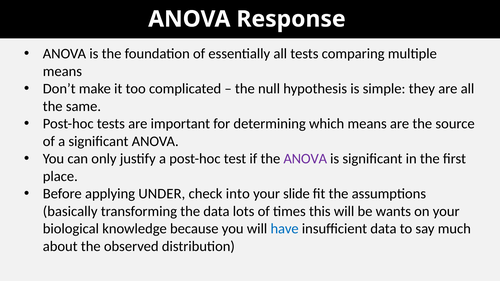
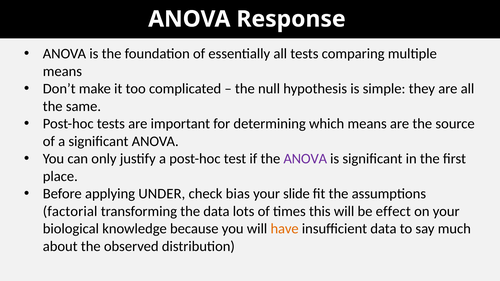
into: into -> bias (238, 194)
basically: basically -> factorial (70, 211)
wants: wants -> effect (393, 211)
have colour: blue -> orange (285, 229)
